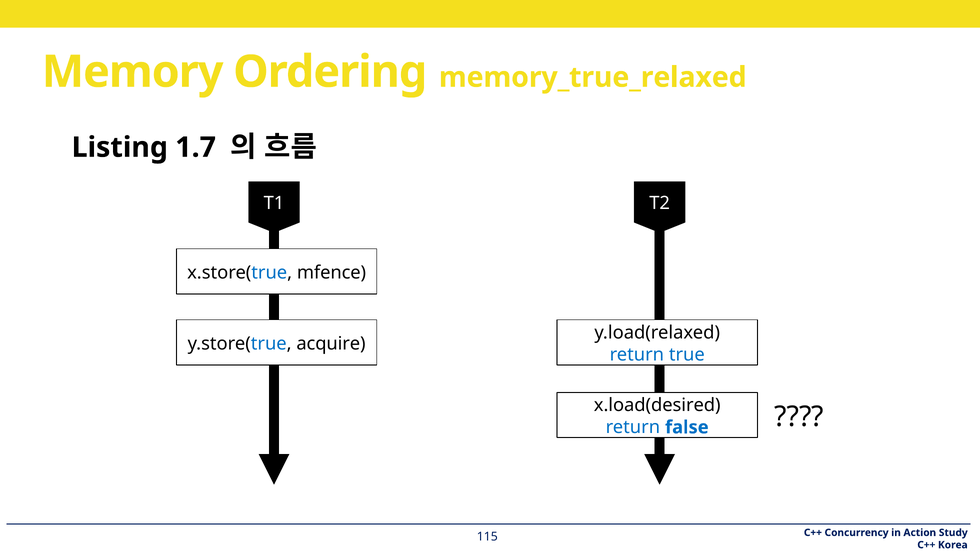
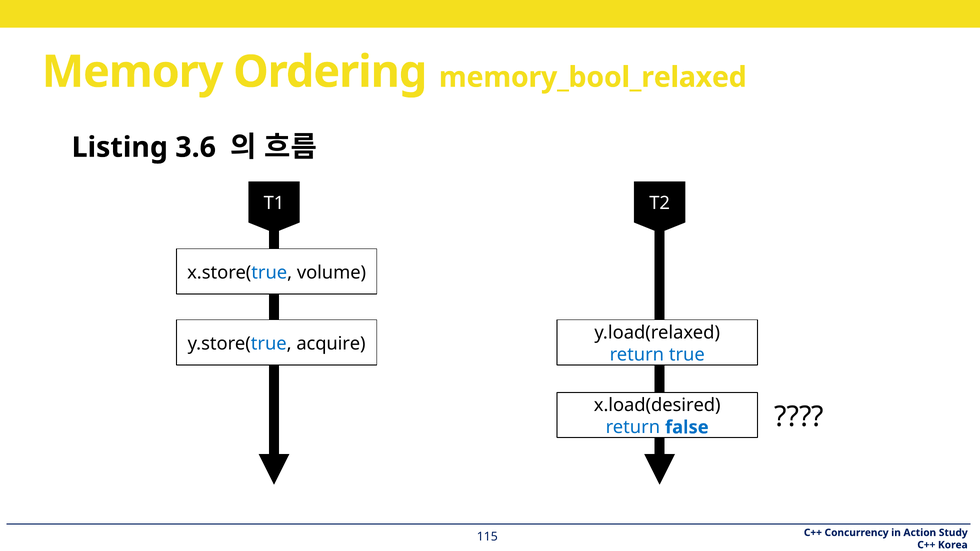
memory_true_relaxed: memory_true_relaxed -> memory_bool_relaxed (593, 77)
1.7: 1.7 -> 3.6 (196, 147)
mfence: mfence -> volume (331, 273)
